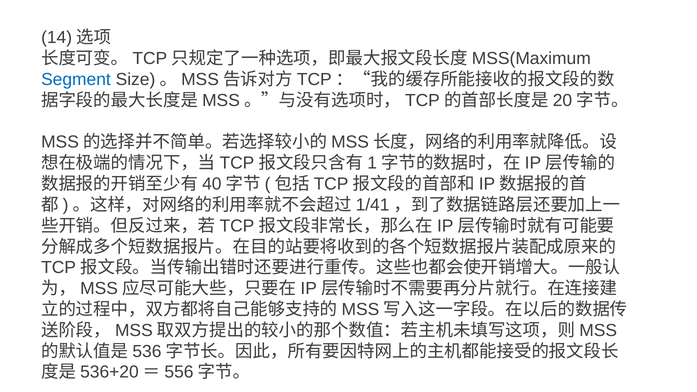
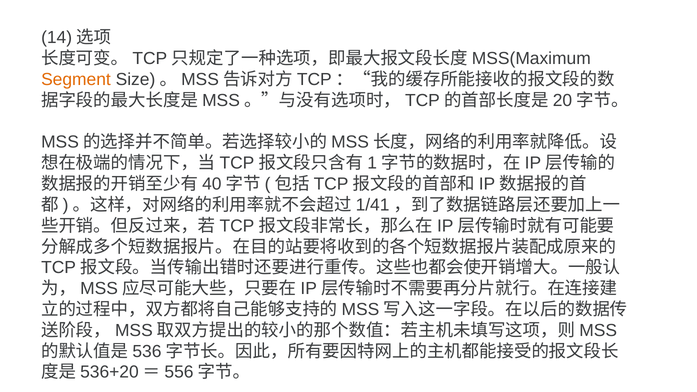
Segment colour: blue -> orange (76, 80)
